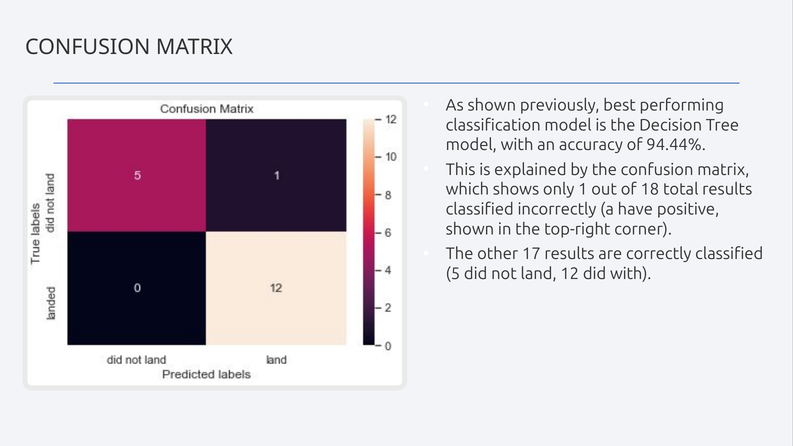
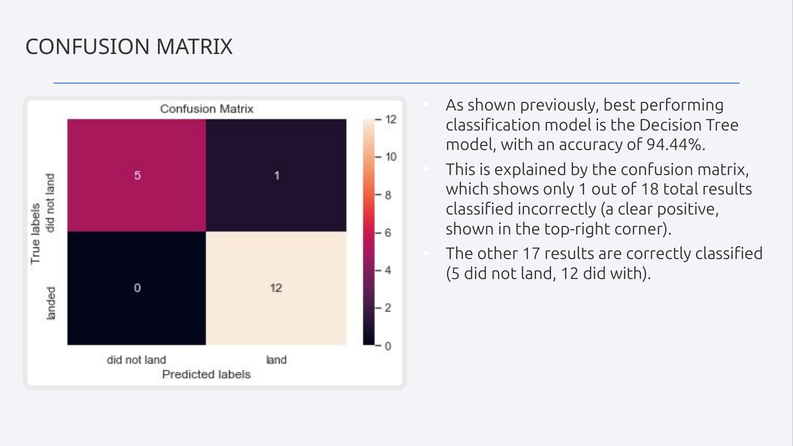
have: have -> clear (635, 209)
